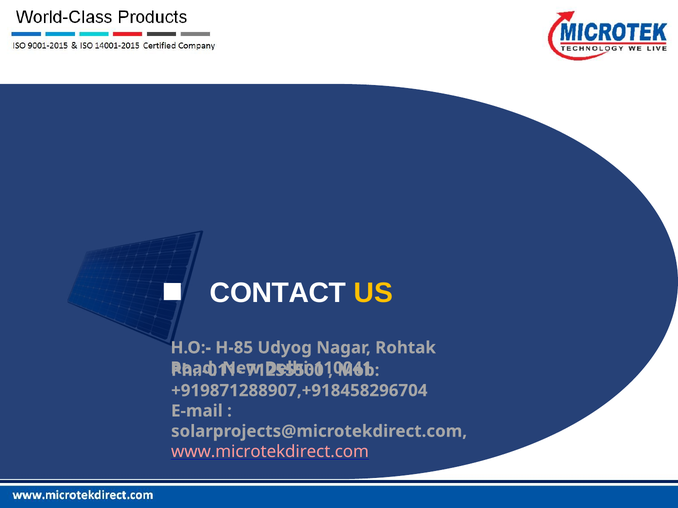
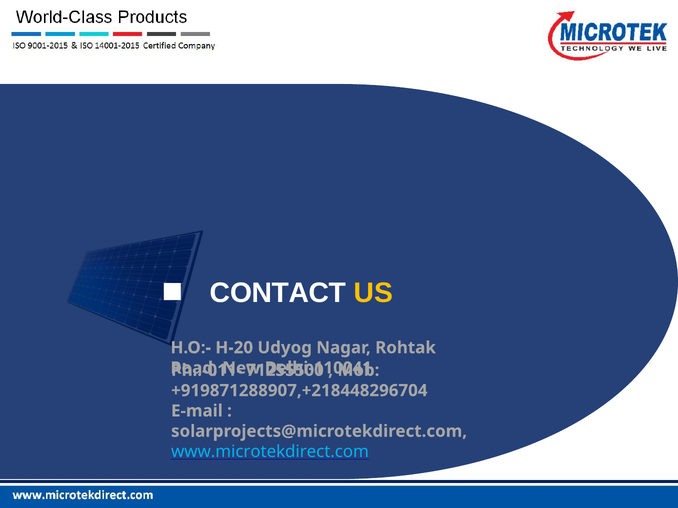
H-85: H-85 -> H-20 (234, 348)
+919871288907,+918458296704: +919871288907,+918458296704 -> +919871288907,+218448296704 (299, 391)
www.microtekdirect.com colour: pink -> light blue (270, 452)
